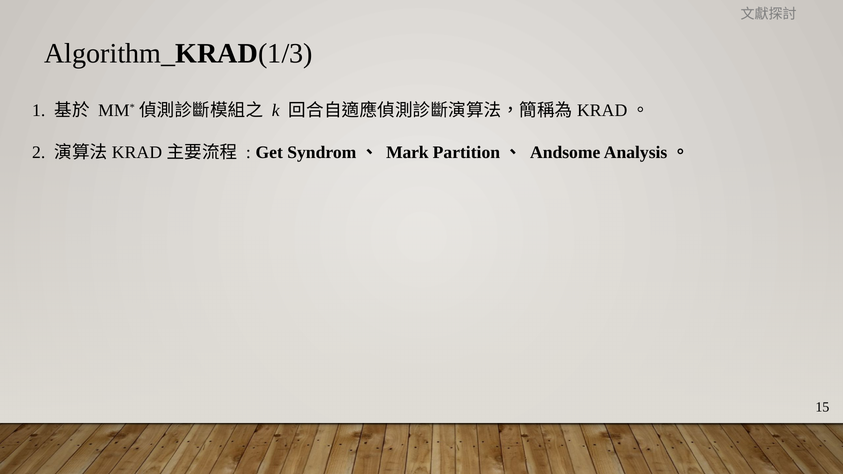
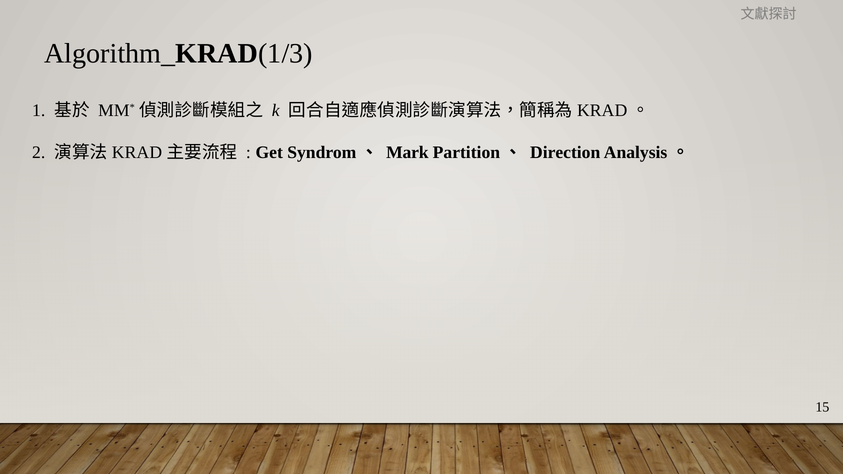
Andsome: Andsome -> Direction (565, 153)
